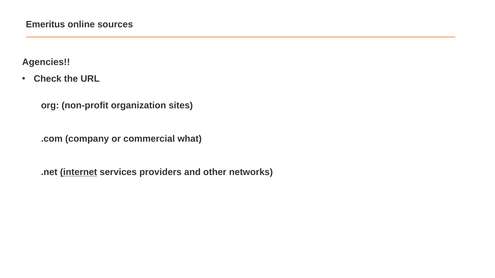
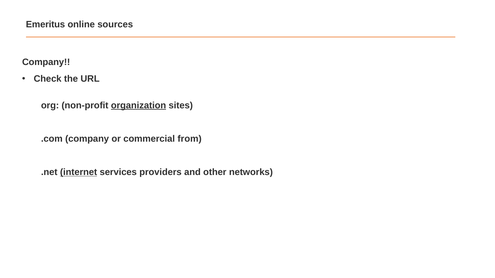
Agencies: Agencies -> Company (46, 62)
organization underline: none -> present (139, 106)
what: what -> from (190, 139)
